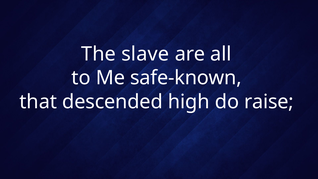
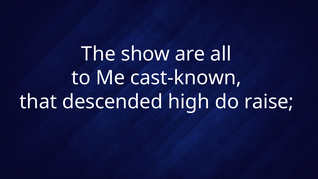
slave: slave -> show (145, 54)
safe-known: safe-known -> cast-known (186, 78)
